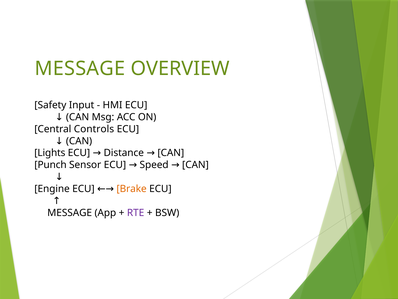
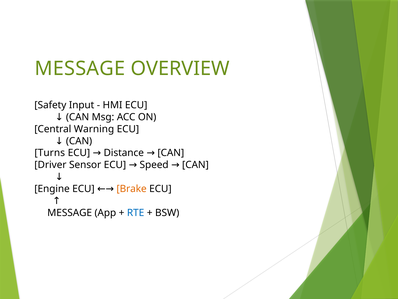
Controls: Controls -> Warning (94, 129)
Lights: Lights -> Turns (50, 153)
Punch: Punch -> Driver (50, 165)
RTE colour: purple -> blue (136, 212)
